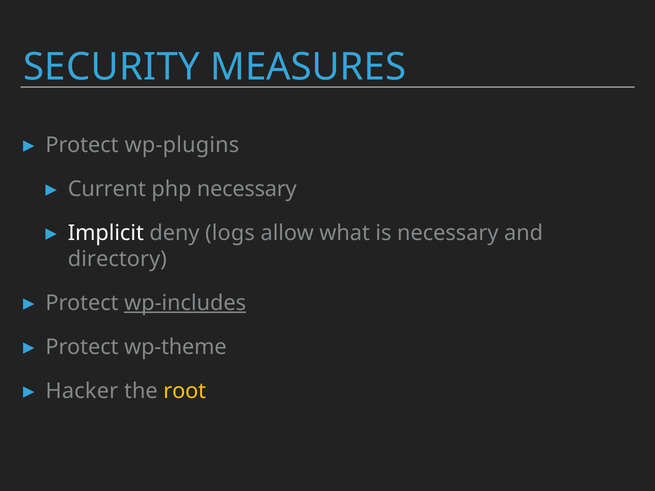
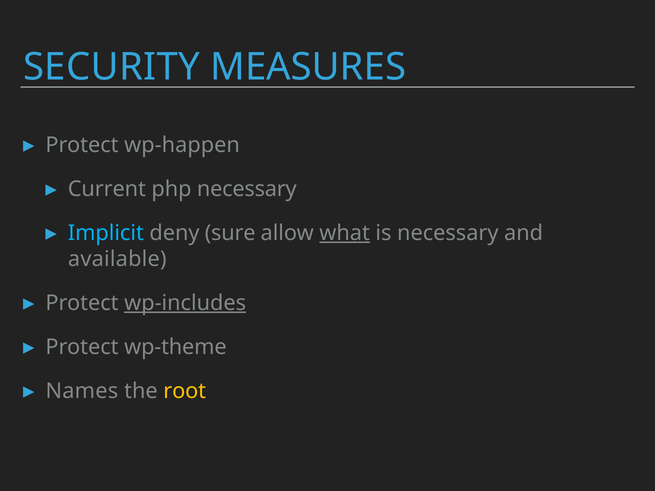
wp-plugins: wp-plugins -> wp-happen (182, 145)
Implicit colour: white -> light blue (106, 233)
logs: logs -> sure (230, 233)
what underline: none -> present (345, 233)
directory: directory -> available (117, 259)
Hacker: Hacker -> Names (82, 391)
